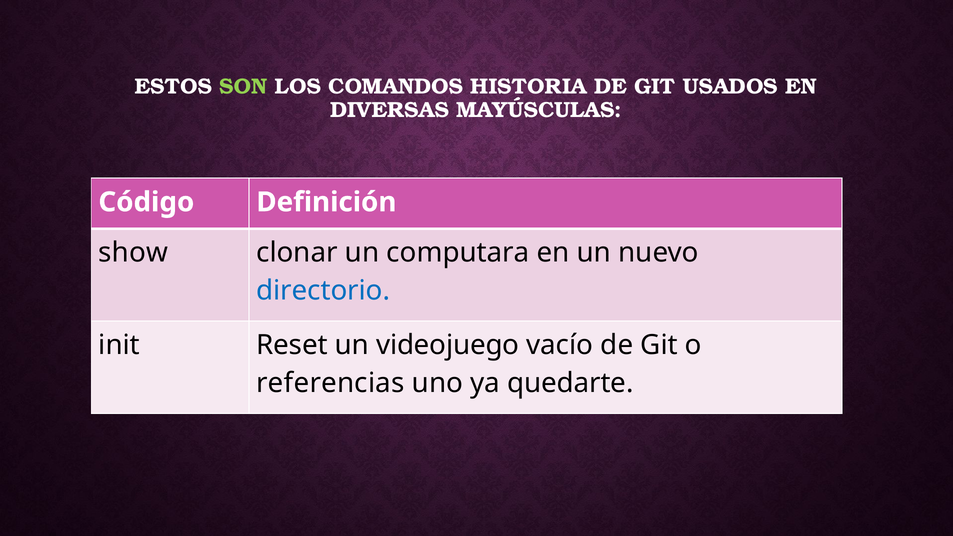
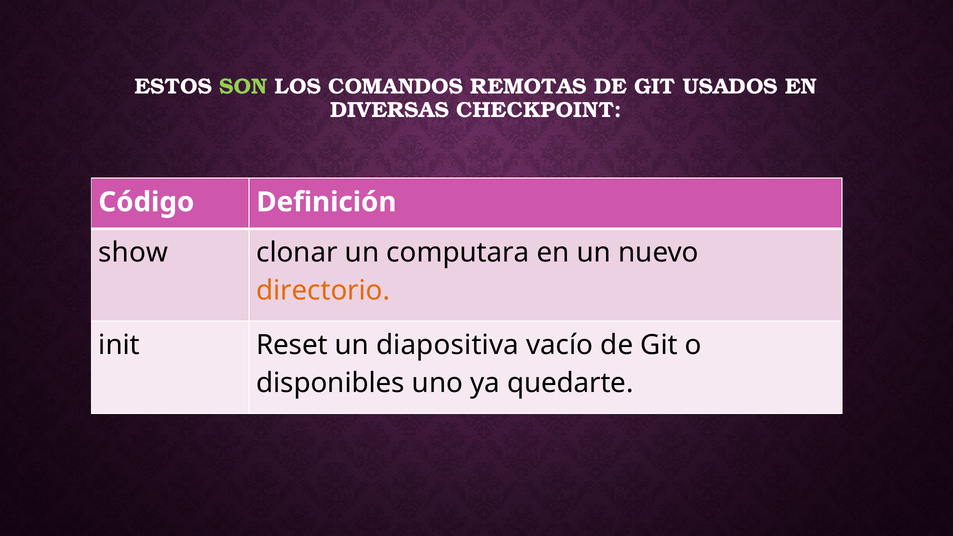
HISTORIA: HISTORIA -> REMOTAS (529, 86)
MAYÚSCULAS: MAYÚSCULAS -> CHECKPOINT (539, 110)
directorio colour: blue -> orange (323, 291)
videojuego: videojuego -> diapositiva (448, 345)
referencias: referencias -> disponibles (331, 383)
